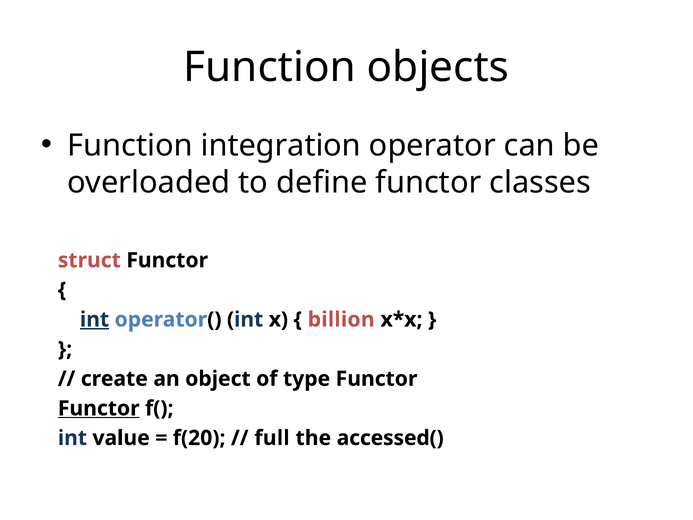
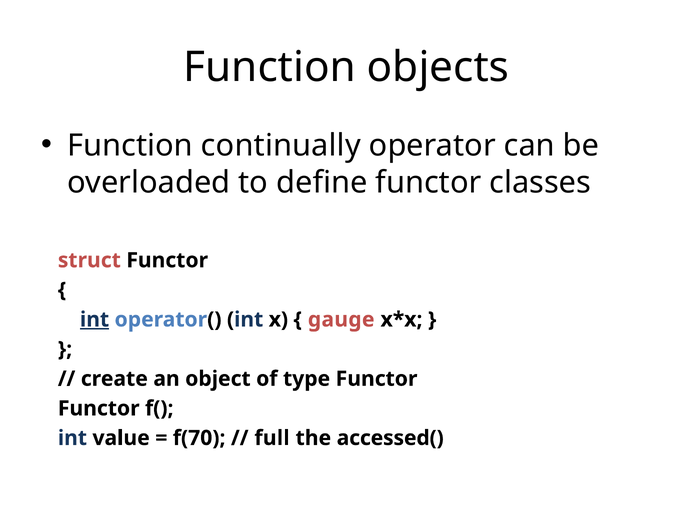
integration: integration -> continually (281, 145)
billion: billion -> gauge (341, 319)
Functor underline: present -> none (99, 408)
f(20: f(20 -> f(70 (199, 438)
